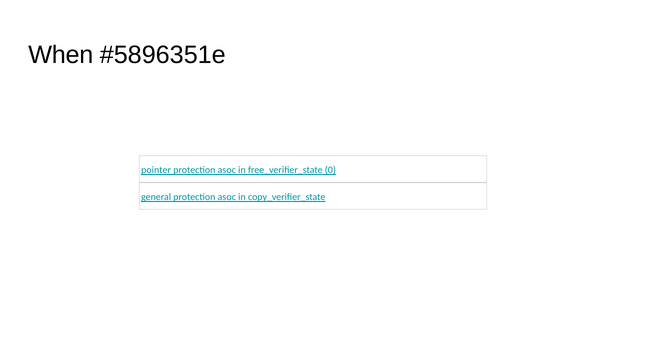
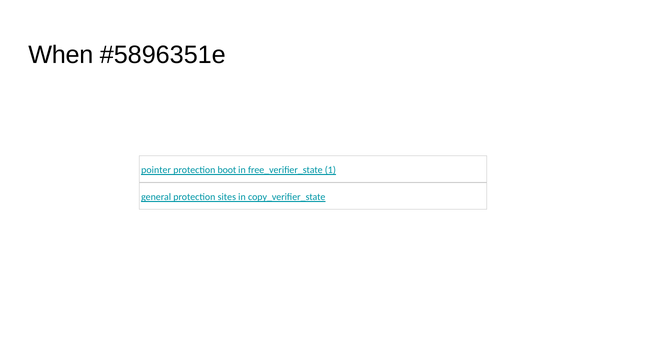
asoc: asoc -> boot (227, 170)
0: 0 -> 1 (330, 170)
general protection asoc: asoc -> sites (227, 197)
